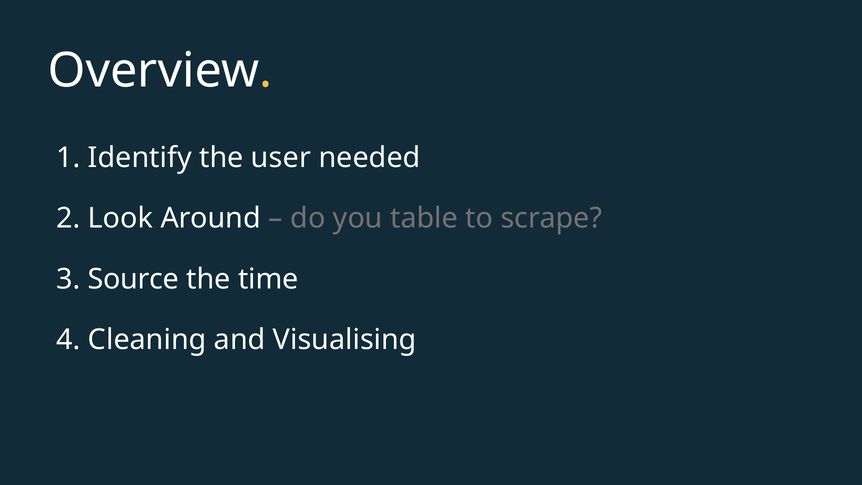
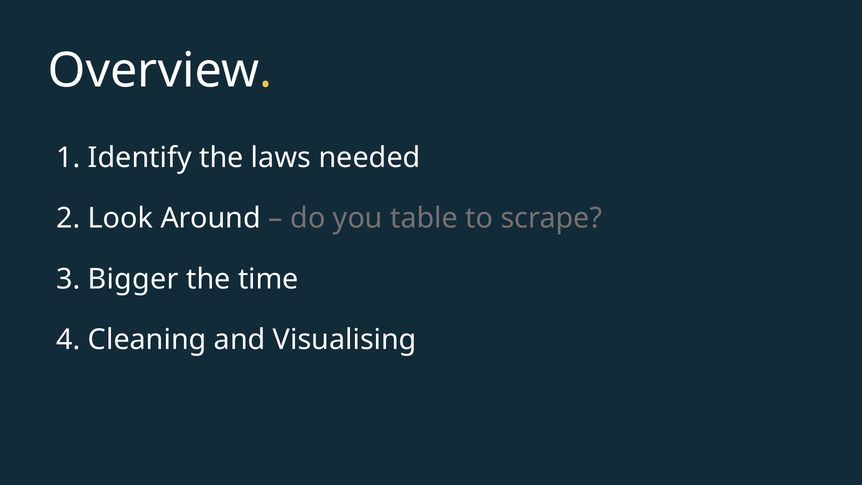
user: user -> laws (281, 158)
Source: Source -> Bigger (133, 279)
